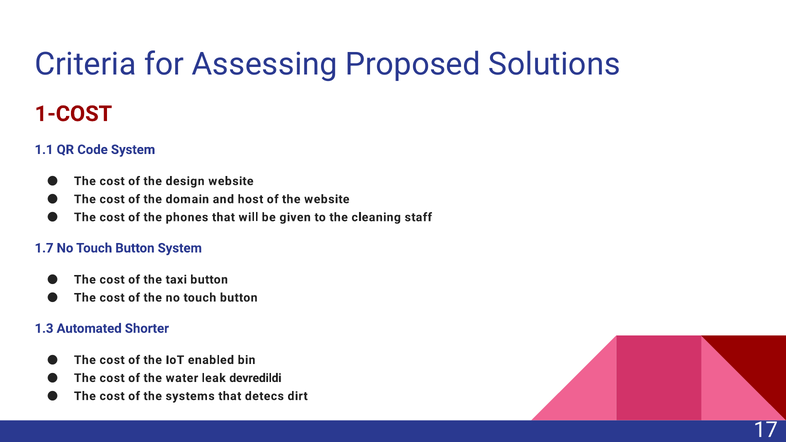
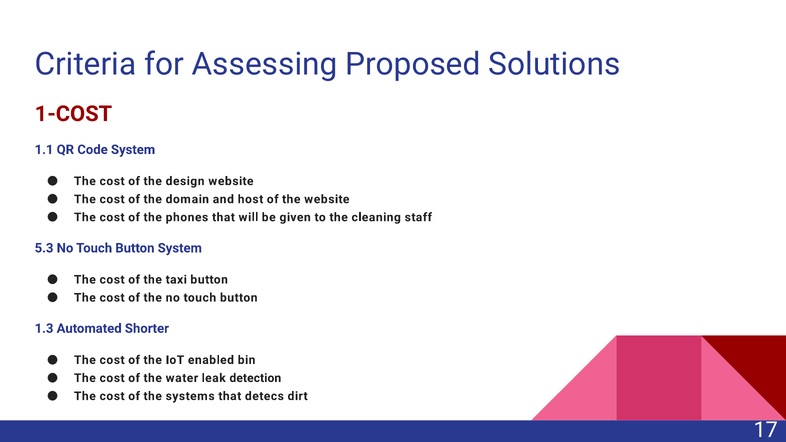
1.7: 1.7 -> 5.3 (44, 248)
devredildi: devredildi -> detection (255, 378)
